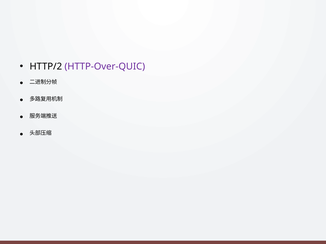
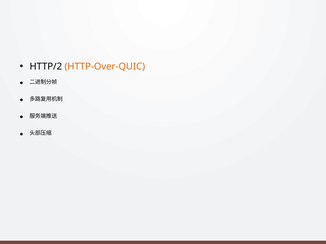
HTTP-Over-QUIC colour: purple -> orange (105, 67)
